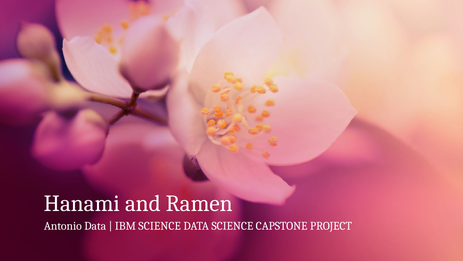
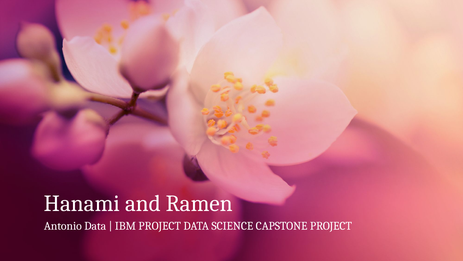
IBM SCIENCE: SCIENCE -> PROJECT (160, 226)
